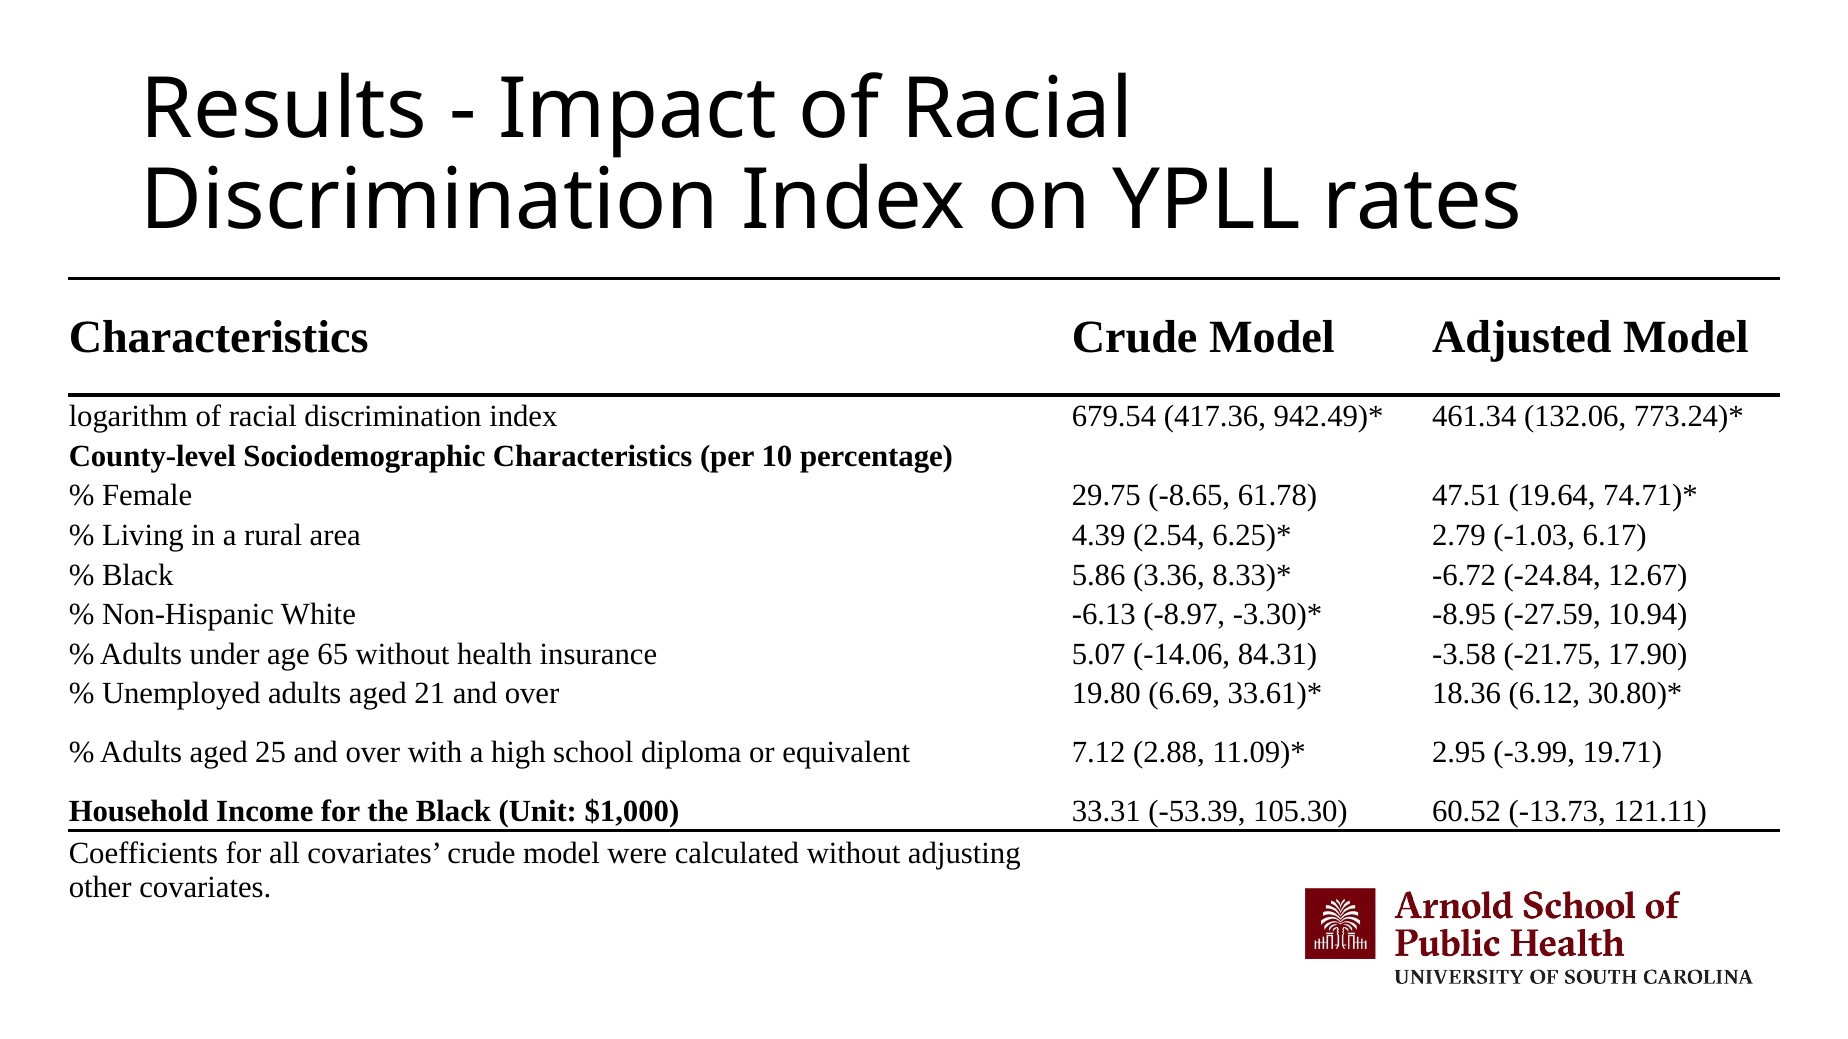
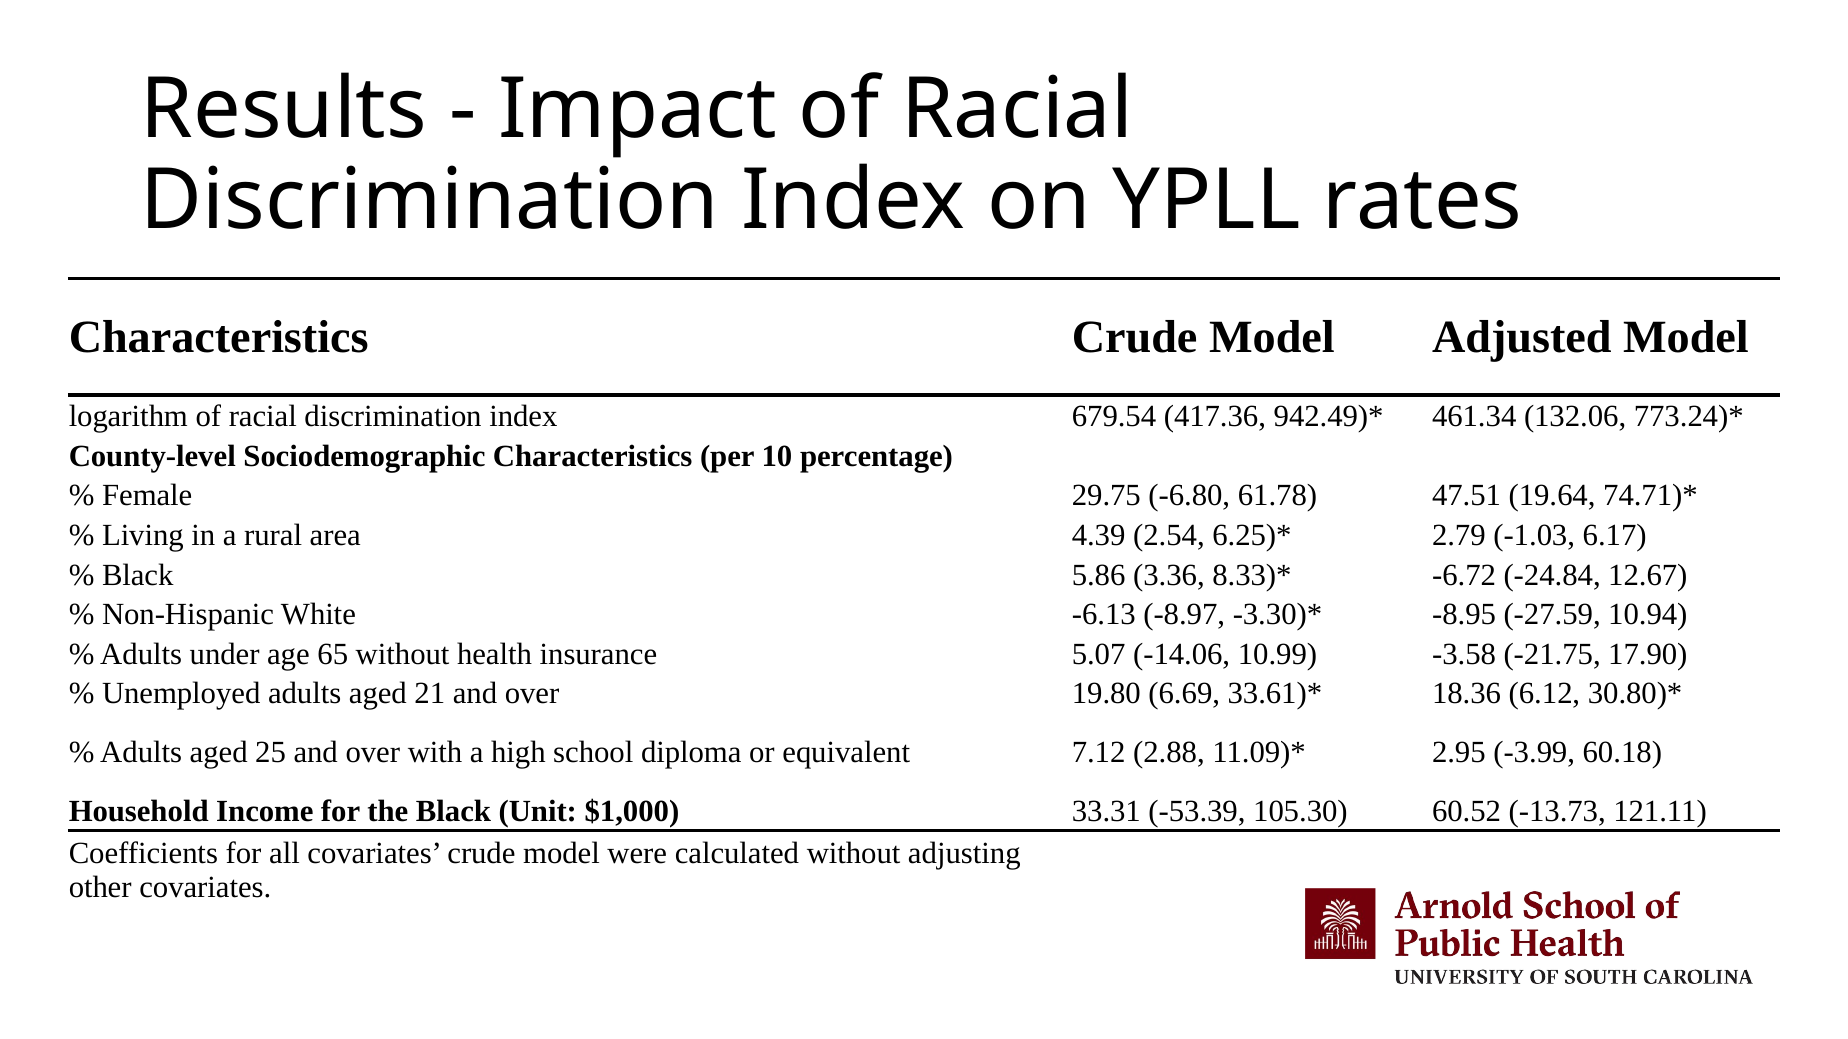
-8.65: -8.65 -> -6.80 (1189, 496)
84.31: 84.31 -> 10.99 (1277, 654)
19.71: 19.71 -> 60.18 (1622, 753)
